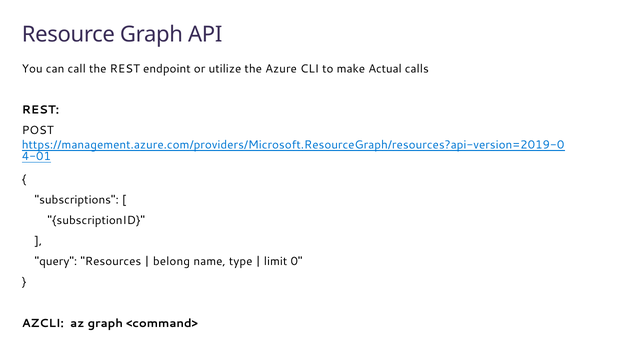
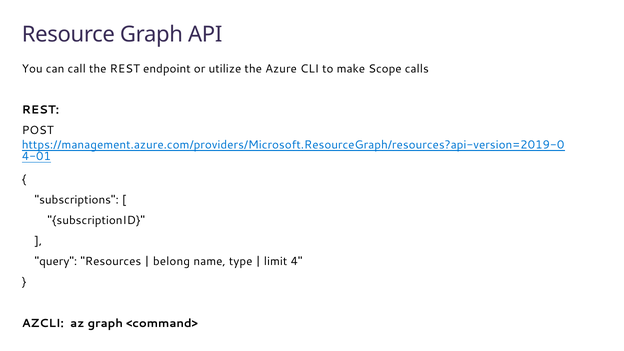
Actual: Actual -> Scope (385, 69)
0: 0 -> 4 (297, 262)
